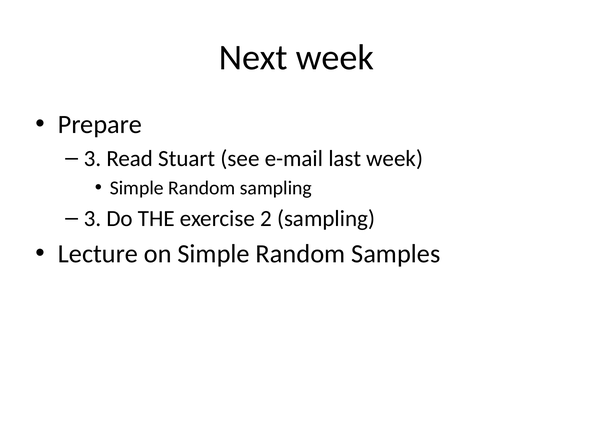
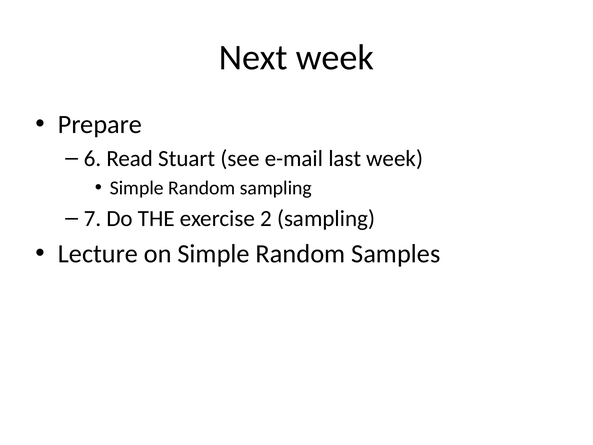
3: 3 -> 6 (93, 158)
3: 3 -> 7 (93, 218)
